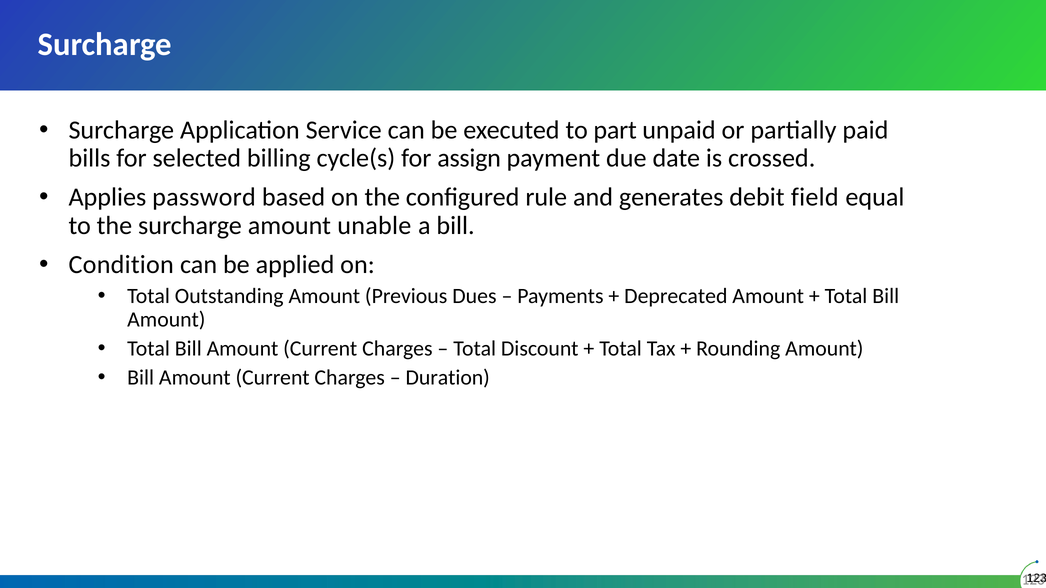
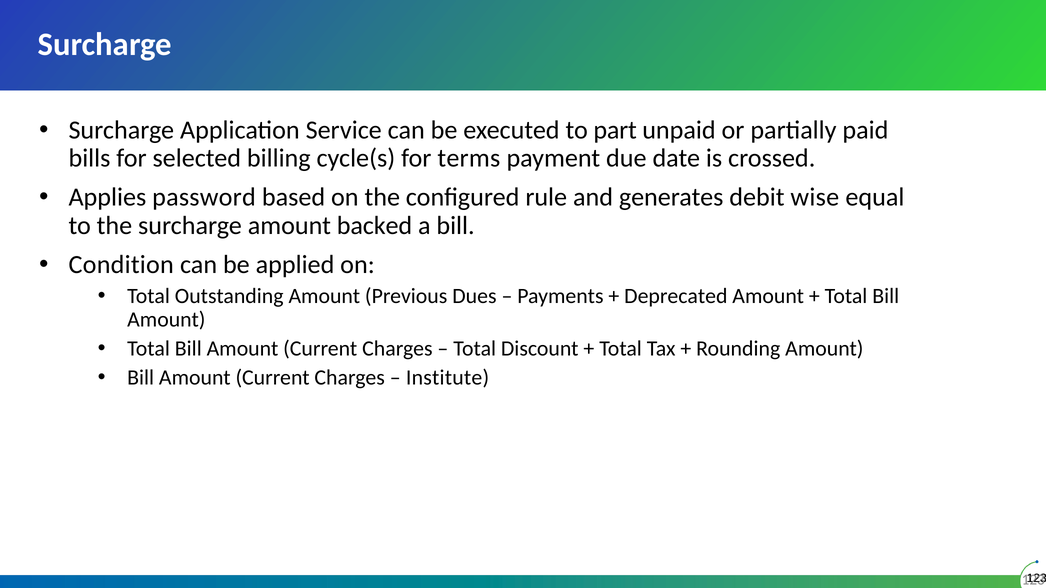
assign: assign -> terms (469, 158)
field: field -> wise (815, 197)
unable: unable -> backed (374, 226)
Duration: Duration -> Institute (448, 378)
